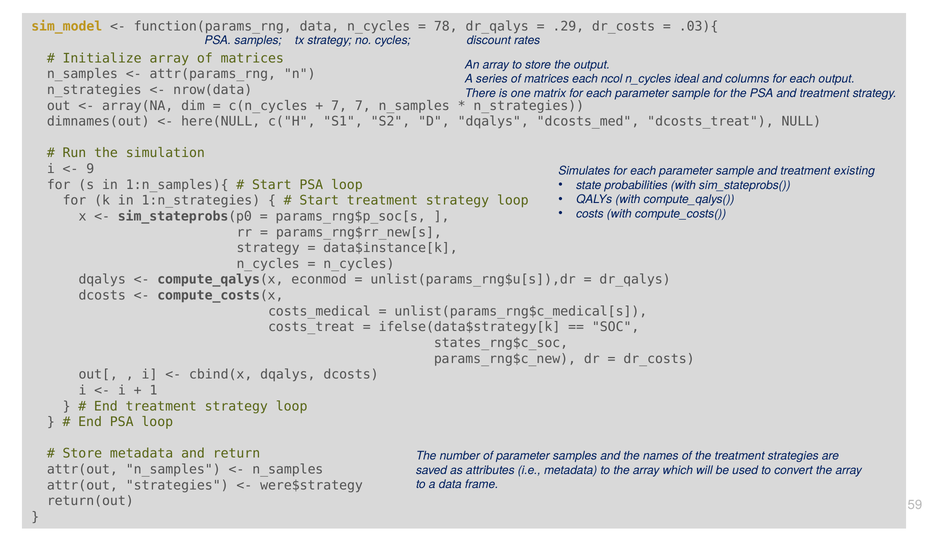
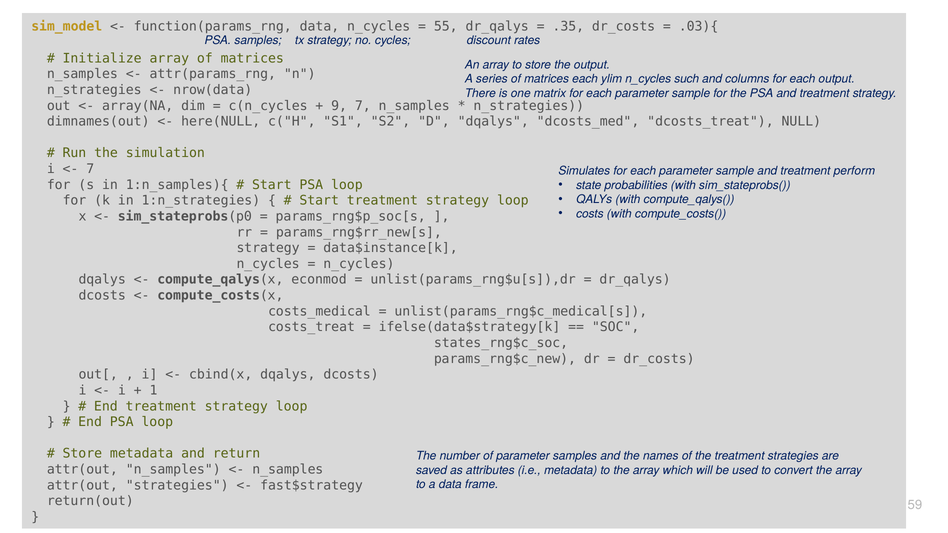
78: 78 -> 55 (446, 27)
.29: .29 -> .35 (568, 27)
ncol: ncol -> ylim (612, 79)
ideal: ideal -> such (687, 79)
7: 7 -> 9 (339, 106)
9: 9 -> 7 (90, 169)
existing: existing -> perform (854, 171)
were$strategy: were$strategy -> fast$strategy (312, 486)
